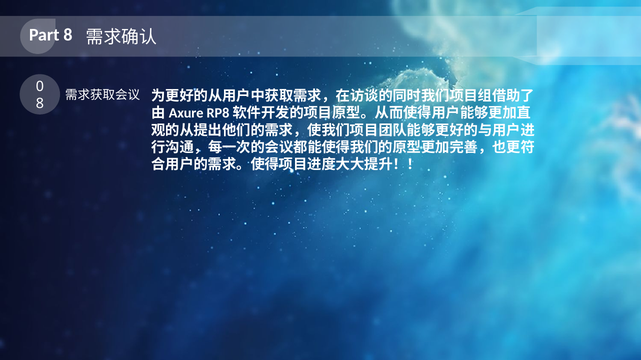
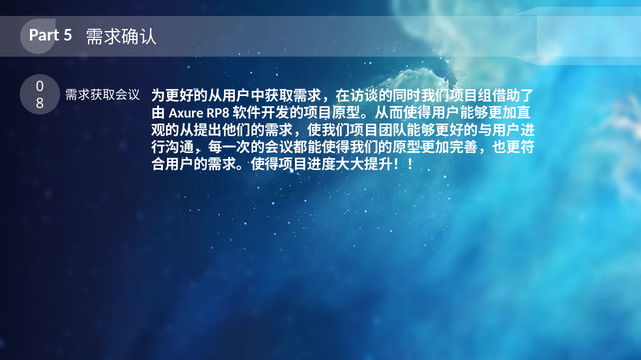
Part 8: 8 -> 5 (68, 35)
